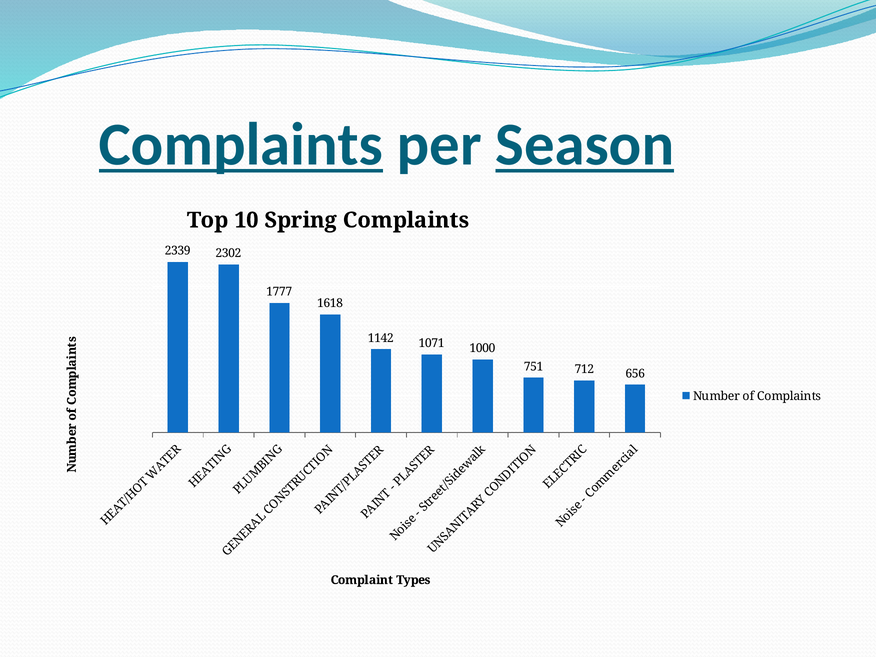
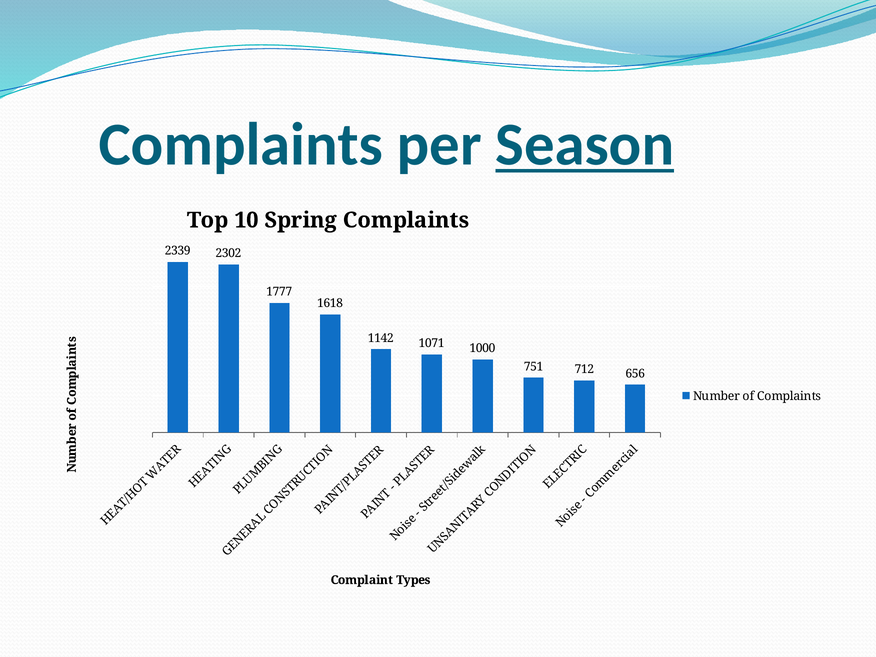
Complaints underline: present -> none (241, 145)
